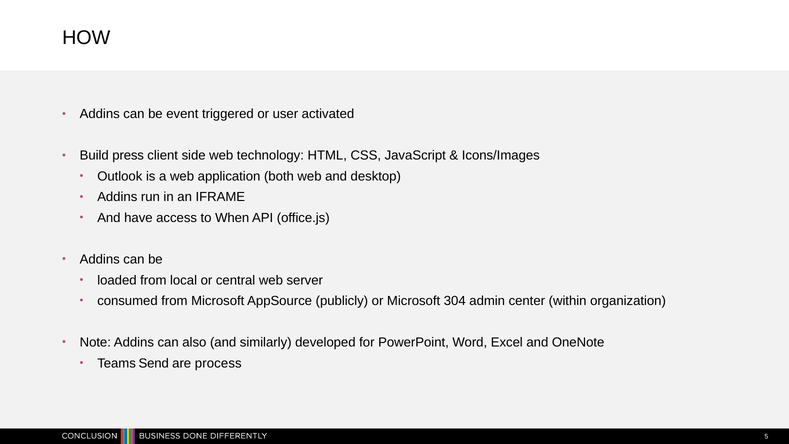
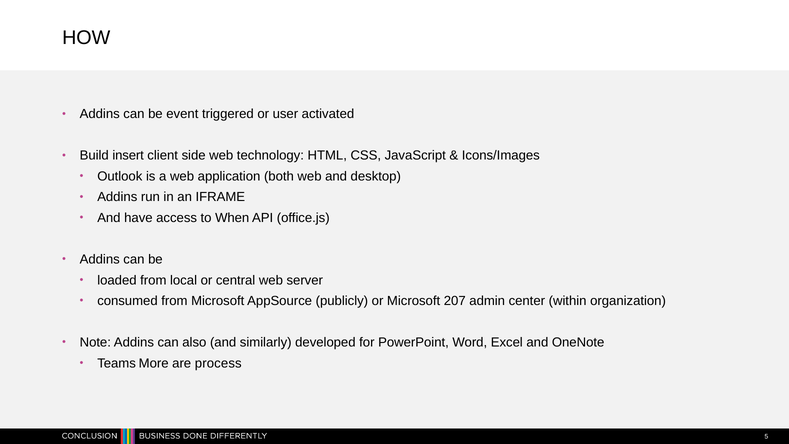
press: press -> insert (128, 156)
304: 304 -> 207 (455, 301)
Send: Send -> More (154, 363)
